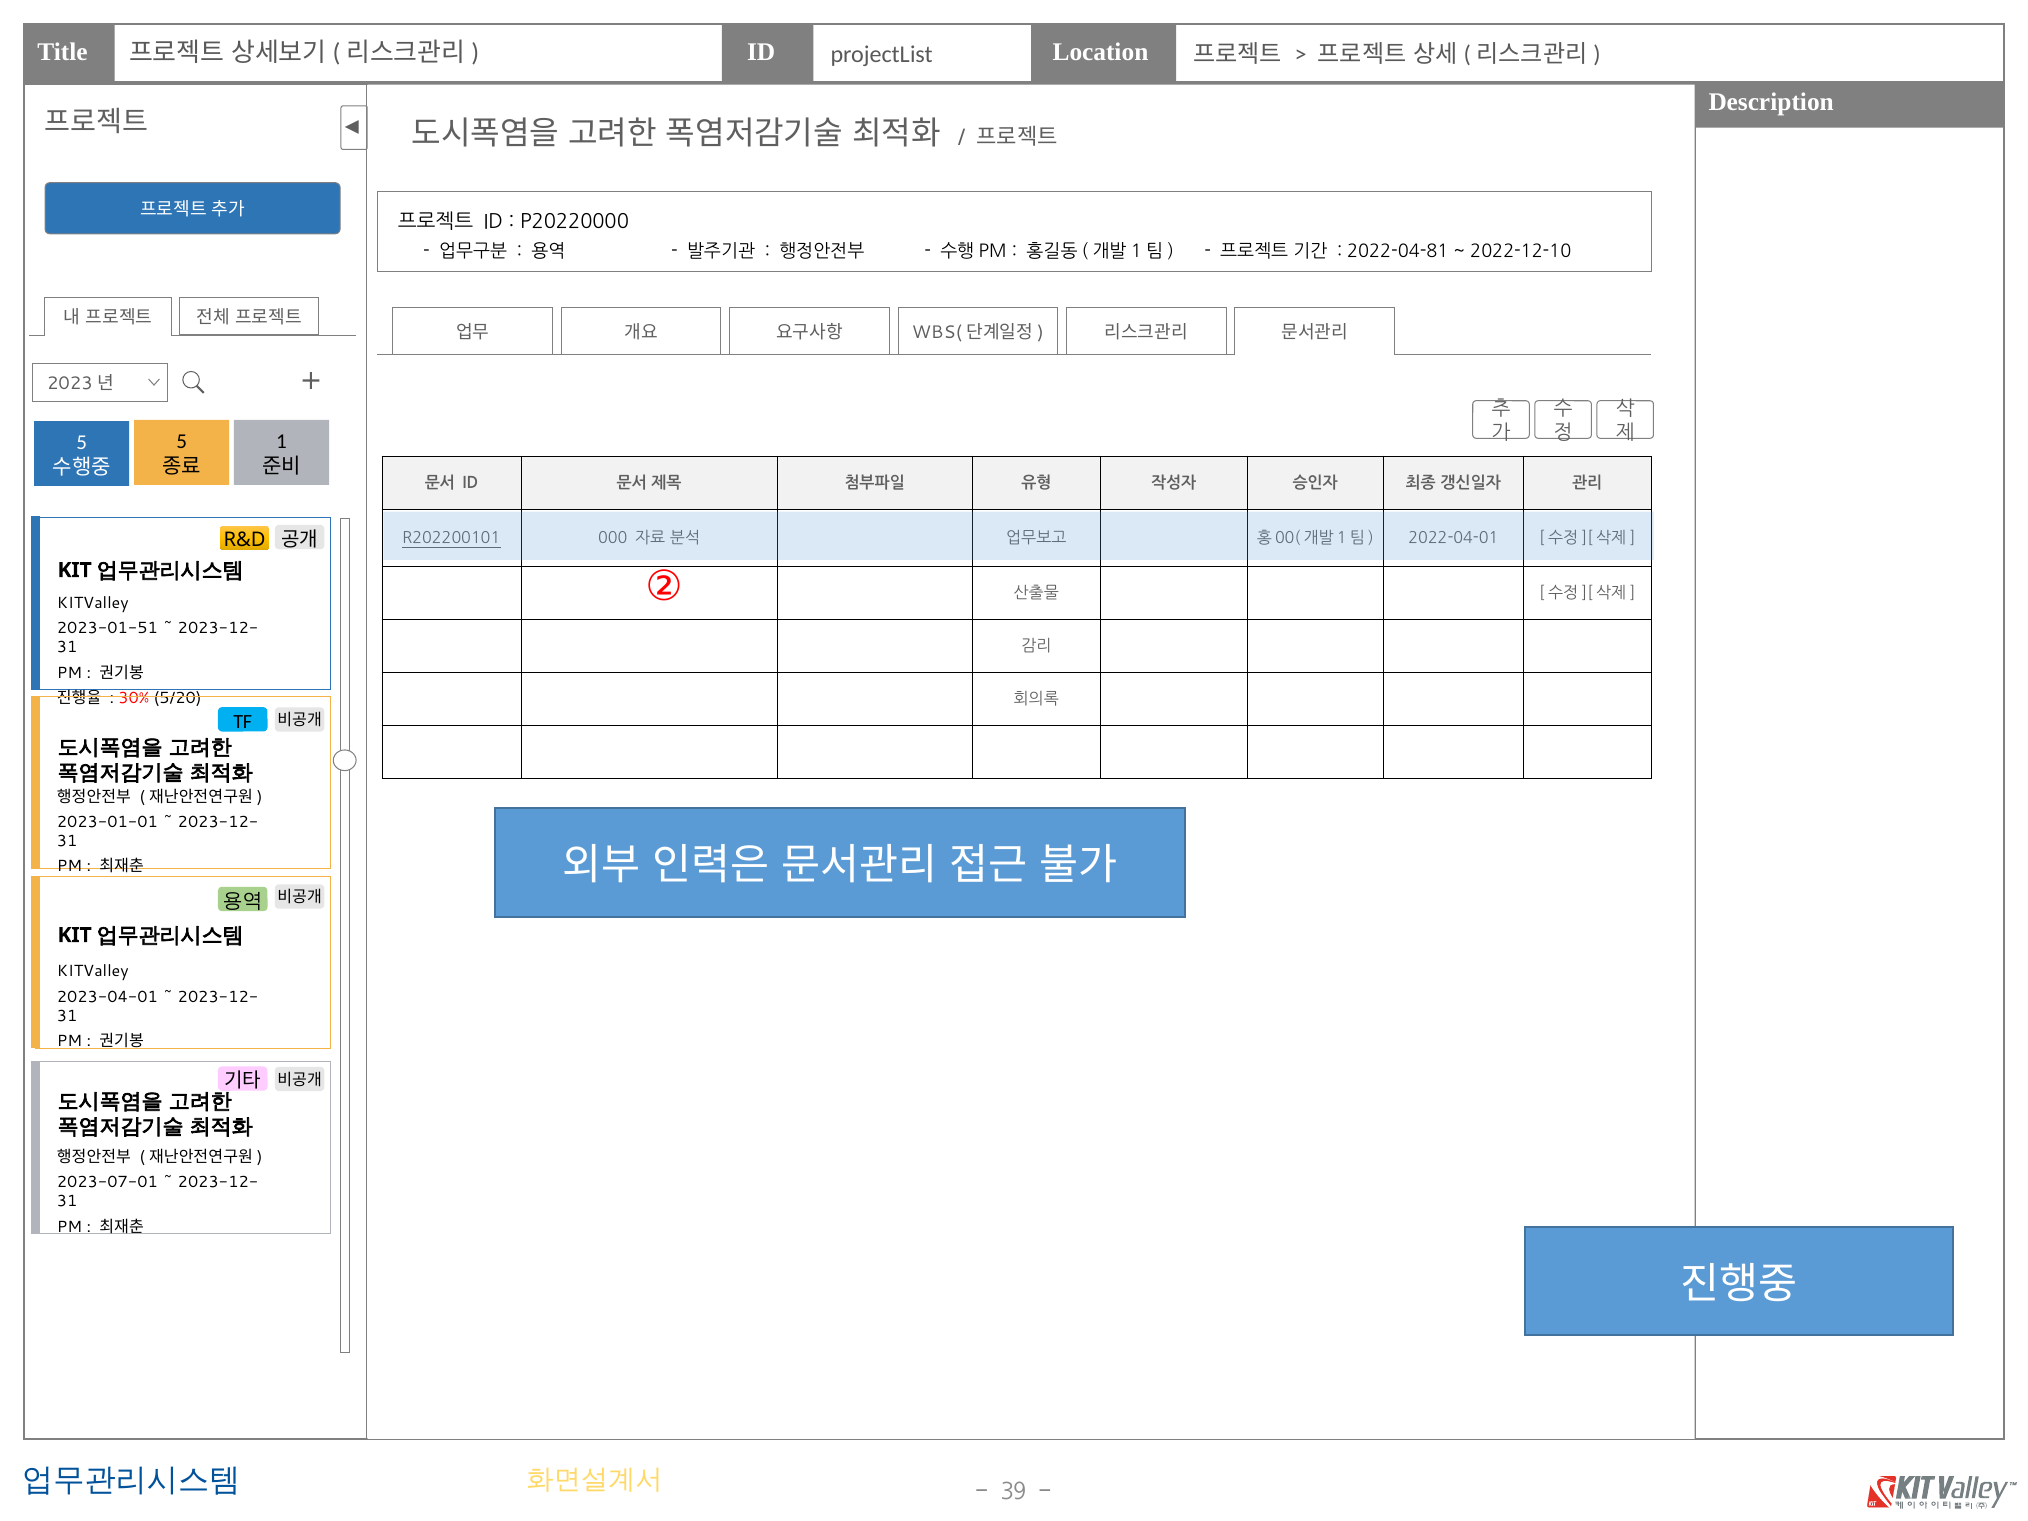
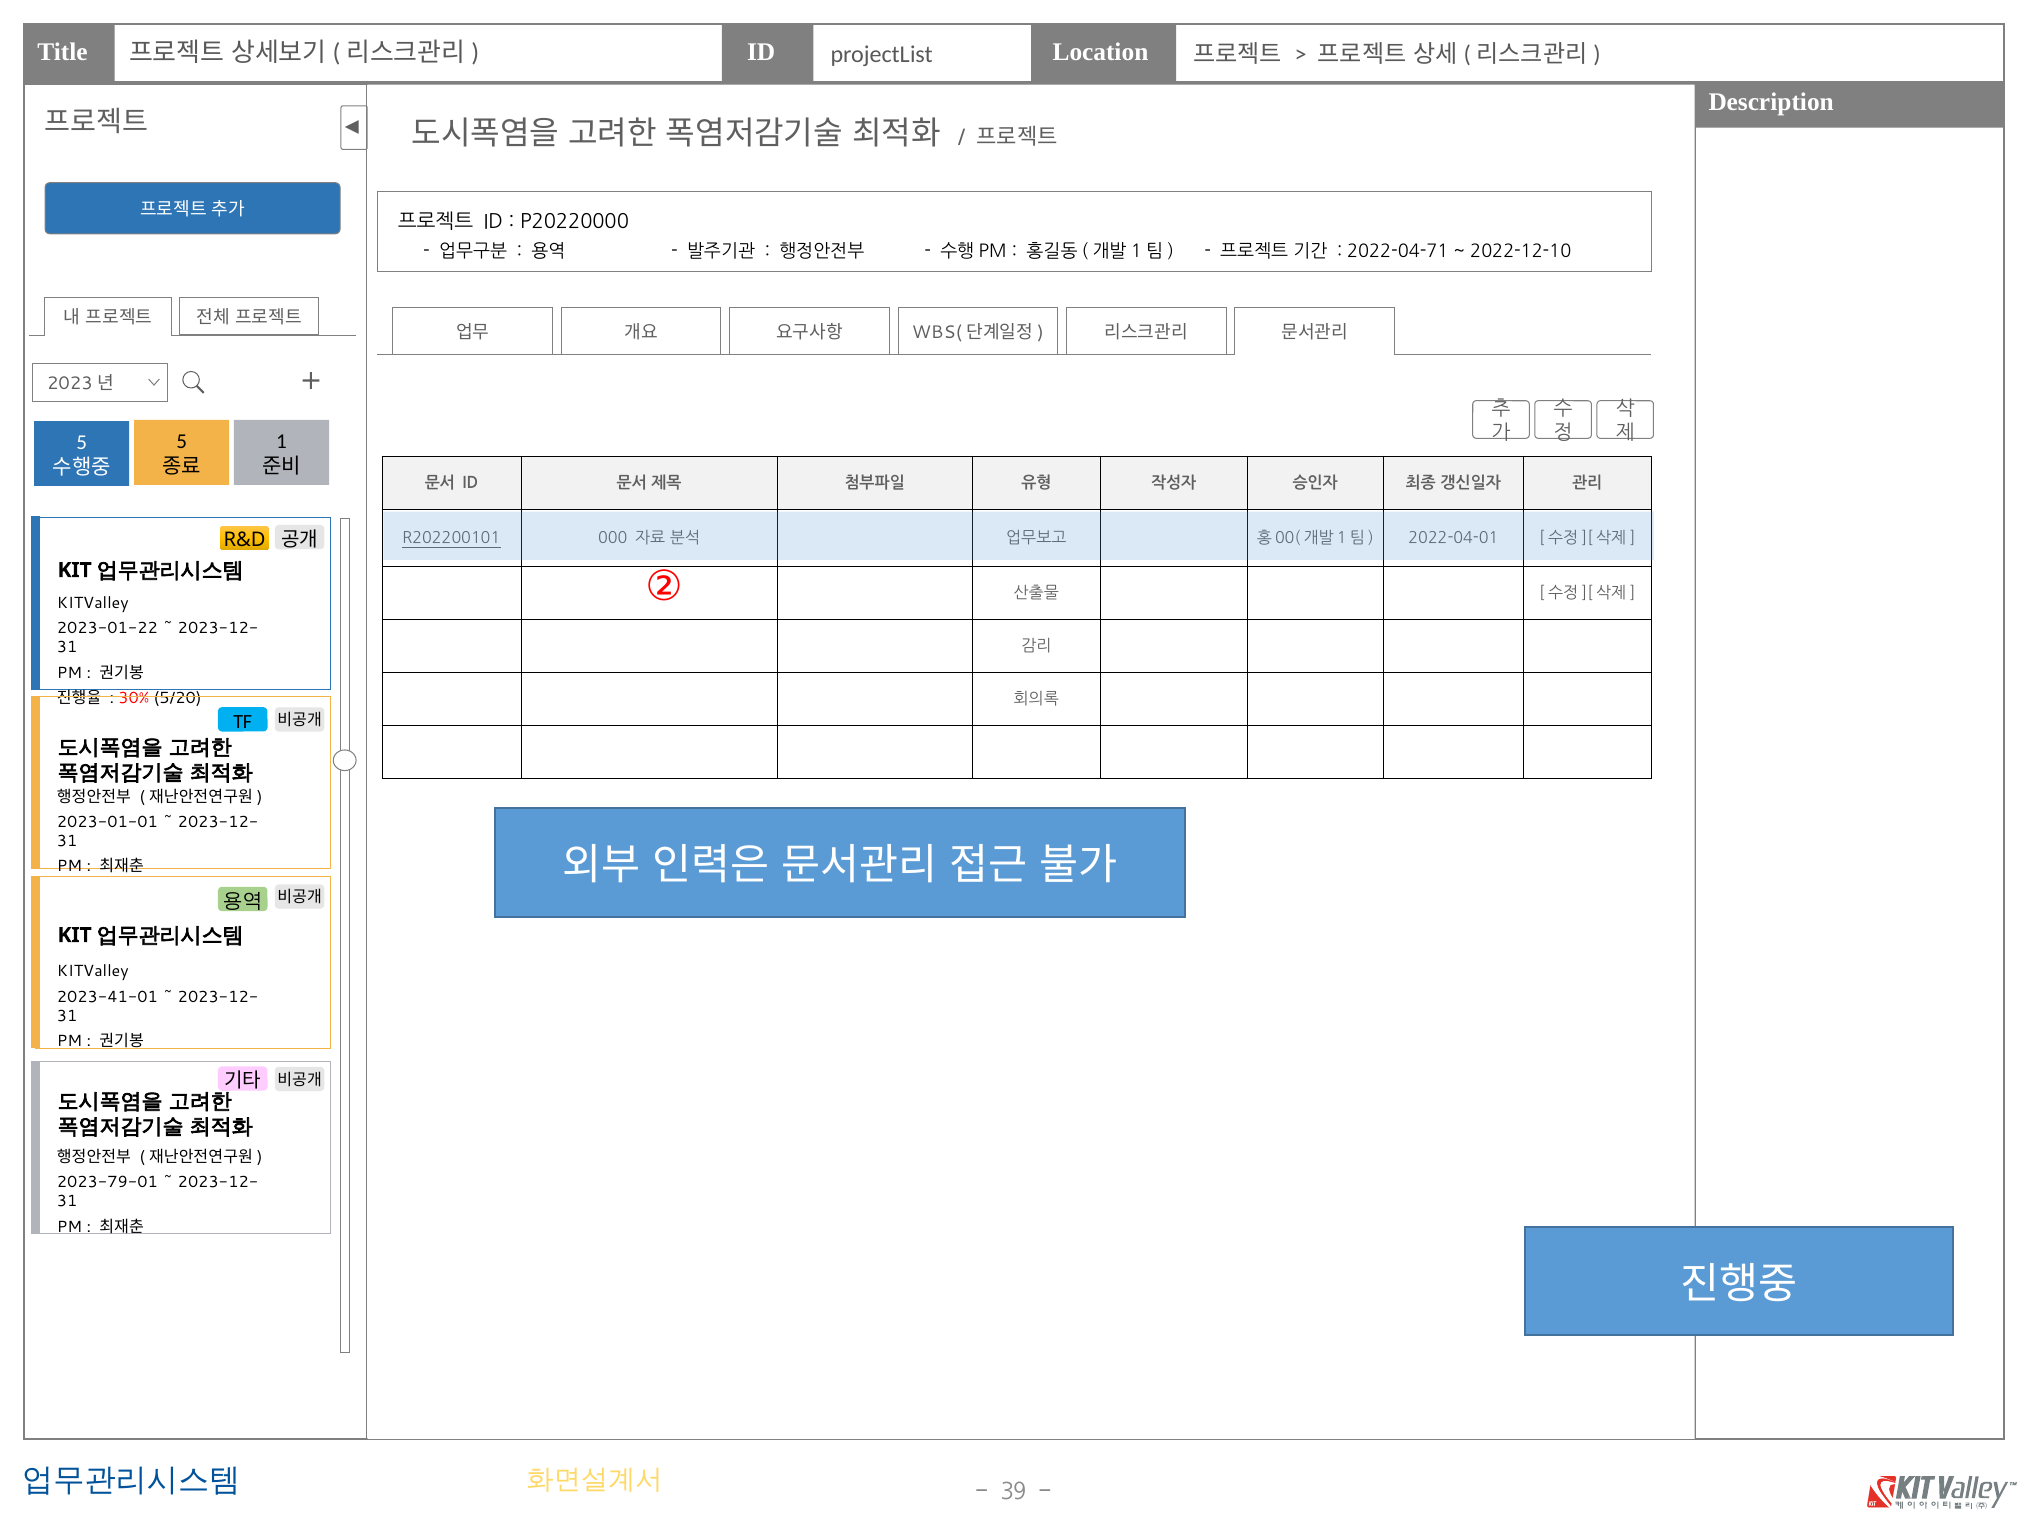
2022-04-81: 2022-04-81 -> 2022-04-71 (1398, 251)
2023-01-51: 2023-01-51 -> 2023-01-22 (107, 628)
2023-04-01: 2023-04-01 -> 2023-41-01 (107, 997)
2023-07-01: 2023-07-01 -> 2023-79-01 (107, 1182)
